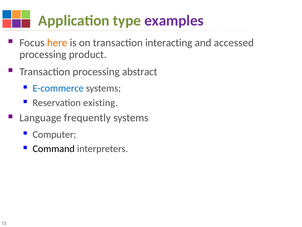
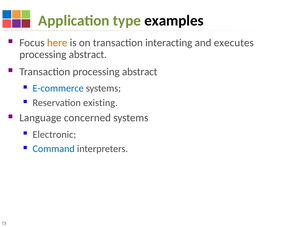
examples colour: purple -> black (174, 21)
accessed: accessed -> executes (234, 43)
product: product -> abstract (88, 54)
frequently: frequently -> concerned (87, 118)
Computer: Computer -> Electronic (54, 134)
Command colour: black -> blue (54, 149)
